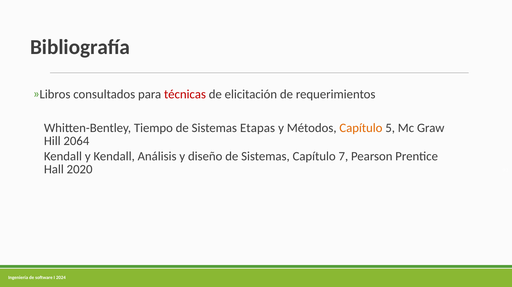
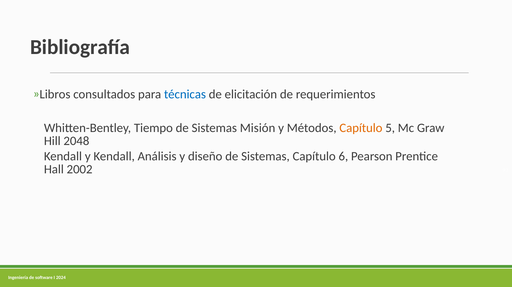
técnicas colour: red -> blue (185, 94)
Etapas: Etapas -> Misión (258, 128)
2064: 2064 -> 2048 (76, 141)
7: 7 -> 6 (343, 156)
2020: 2020 -> 2002 (80, 169)
